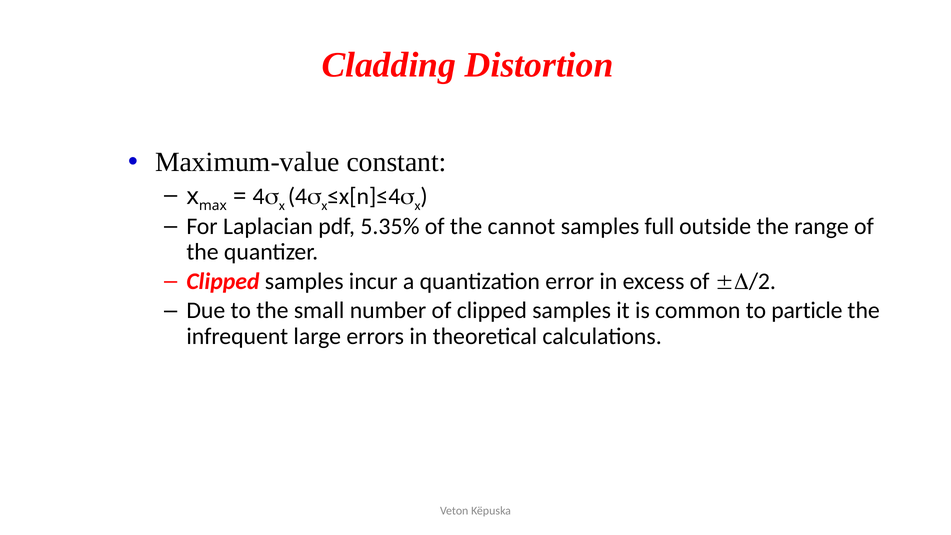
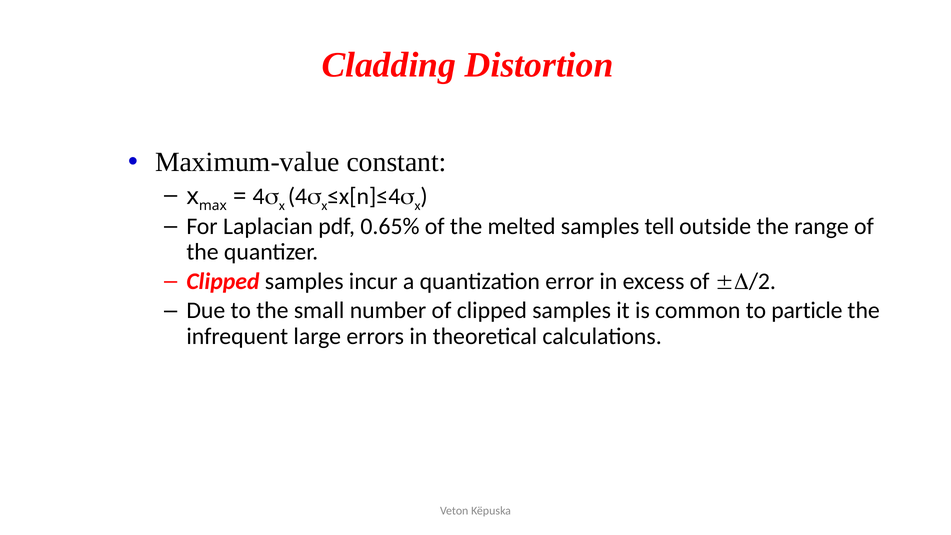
5.35%: 5.35% -> 0.65% (390, 226)
cannot: cannot -> melted (522, 226)
full: full -> tell (659, 226)
